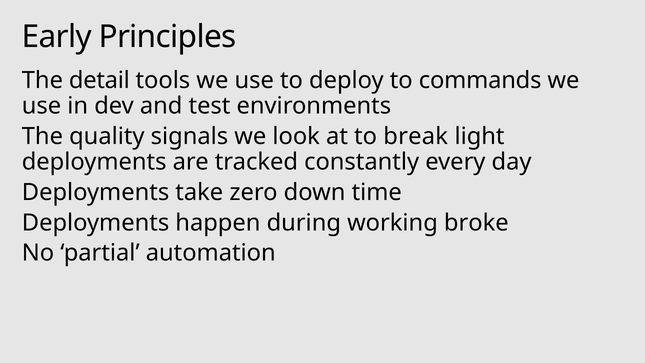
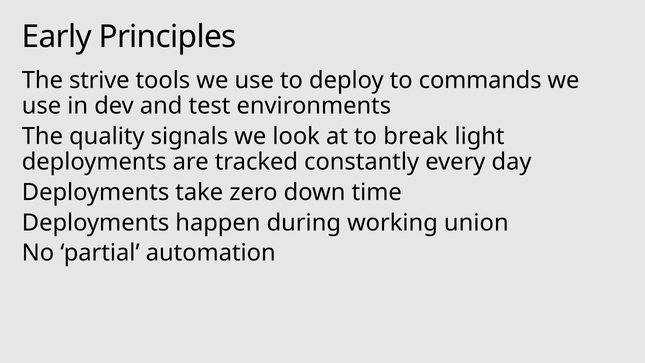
detail: detail -> strive (99, 80)
broke: broke -> union (476, 223)
